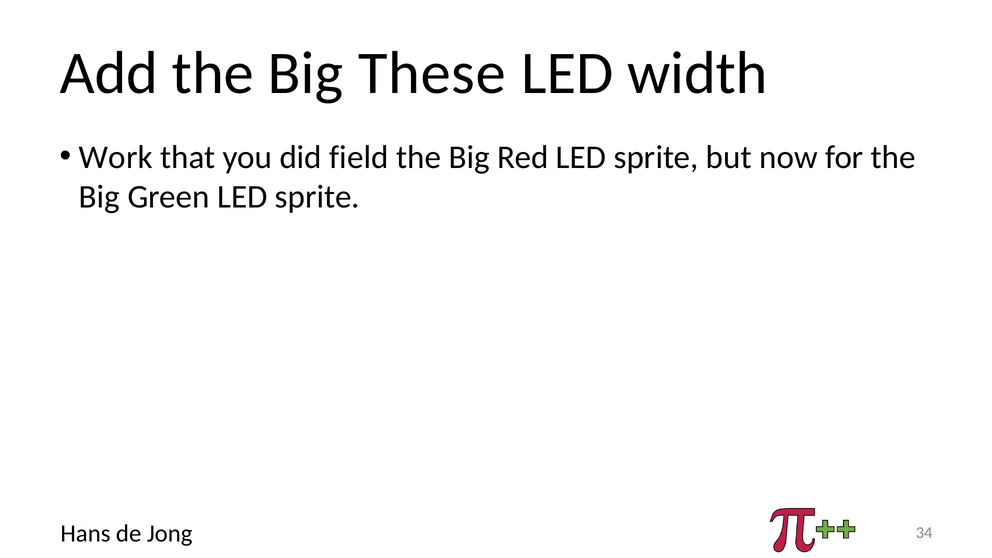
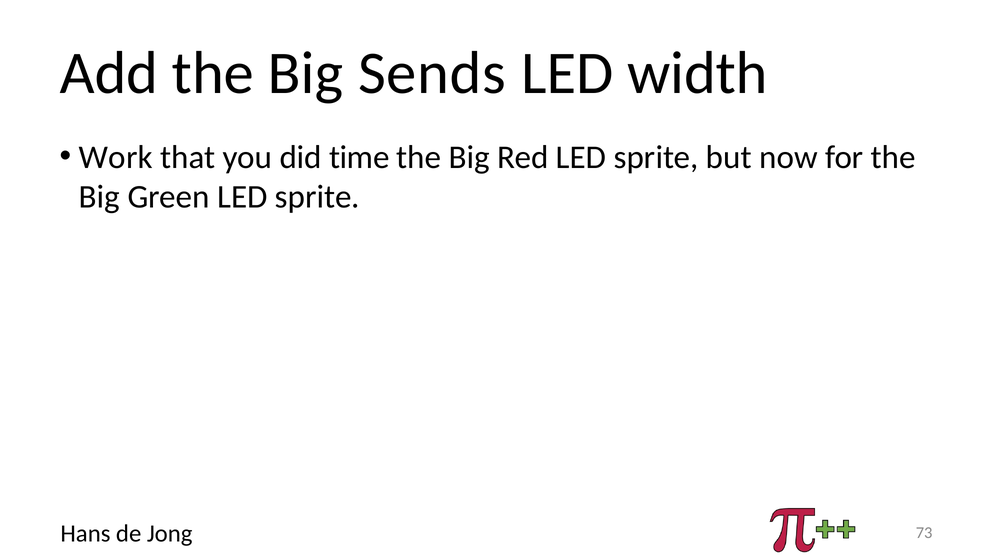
These: These -> Sends (432, 73)
field: field -> time (359, 157)
34: 34 -> 73 (924, 533)
